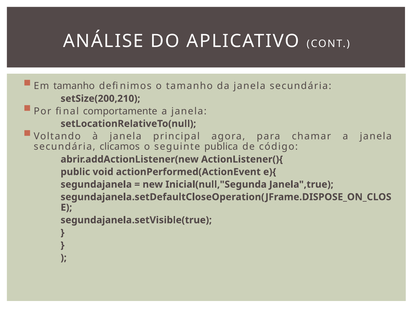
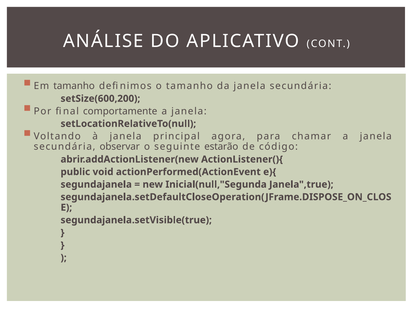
setSize(200,210: setSize(200,210 -> setSize(600,200 (100, 99)
clicamos: clicamos -> observar (120, 147)
publica: publica -> estarão (221, 147)
